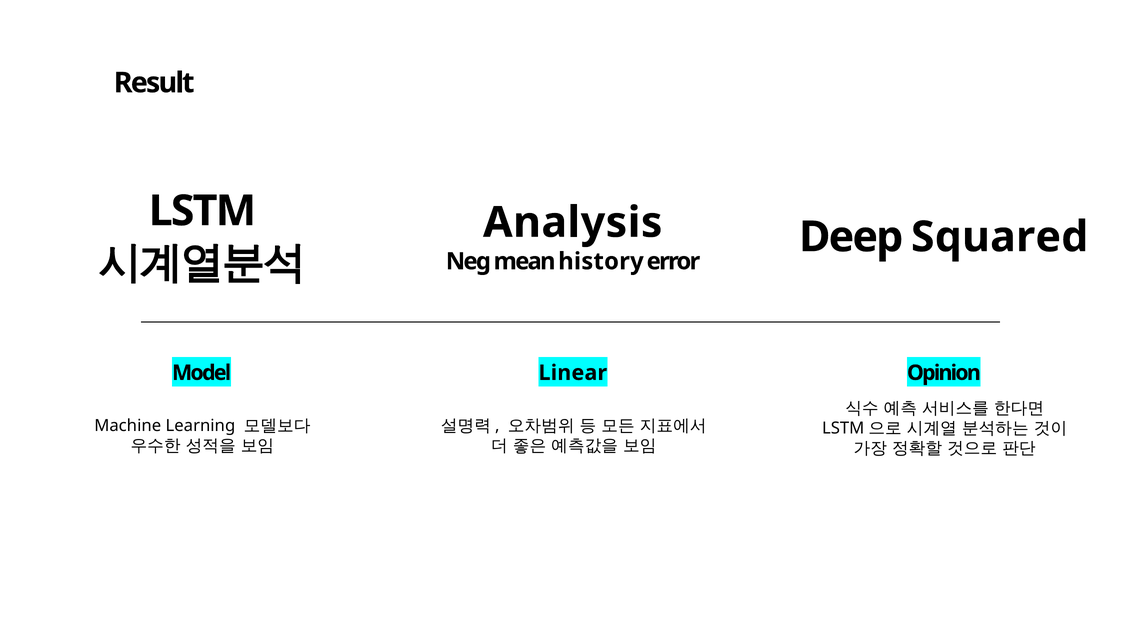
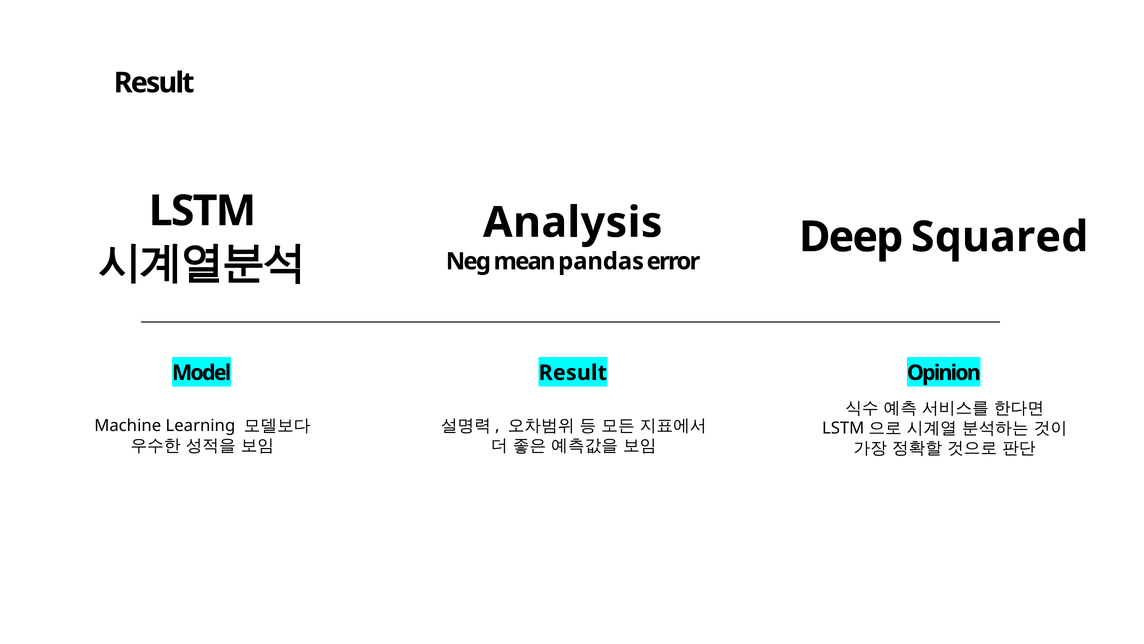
history: history -> pandas (601, 261)
Model Linear: Linear -> Result (573, 373)
